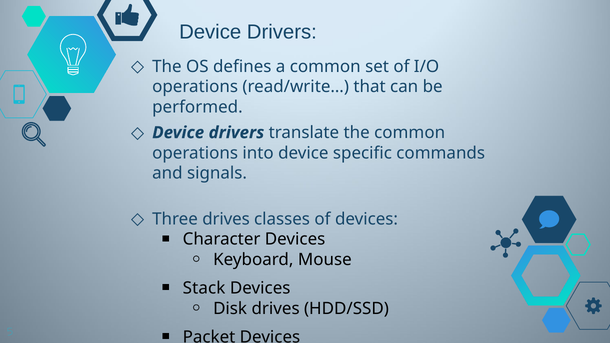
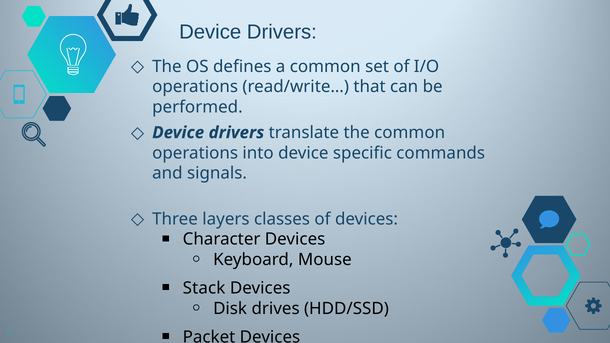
Three drives: drives -> layers (226, 219)
